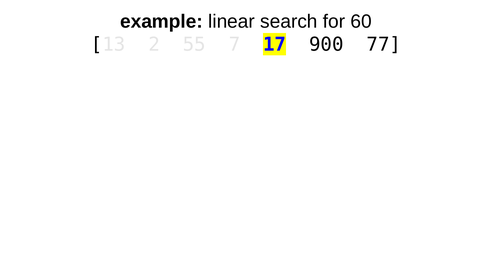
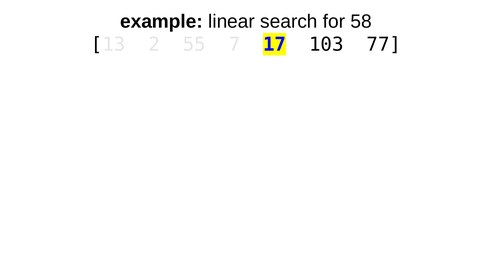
60: 60 -> 58 (361, 22)
900: 900 -> 103 (326, 44)
